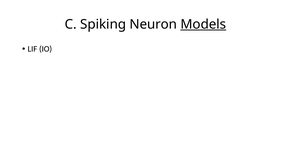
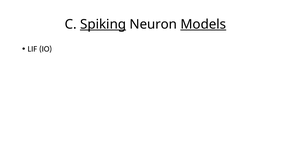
Spiking underline: none -> present (103, 24)
